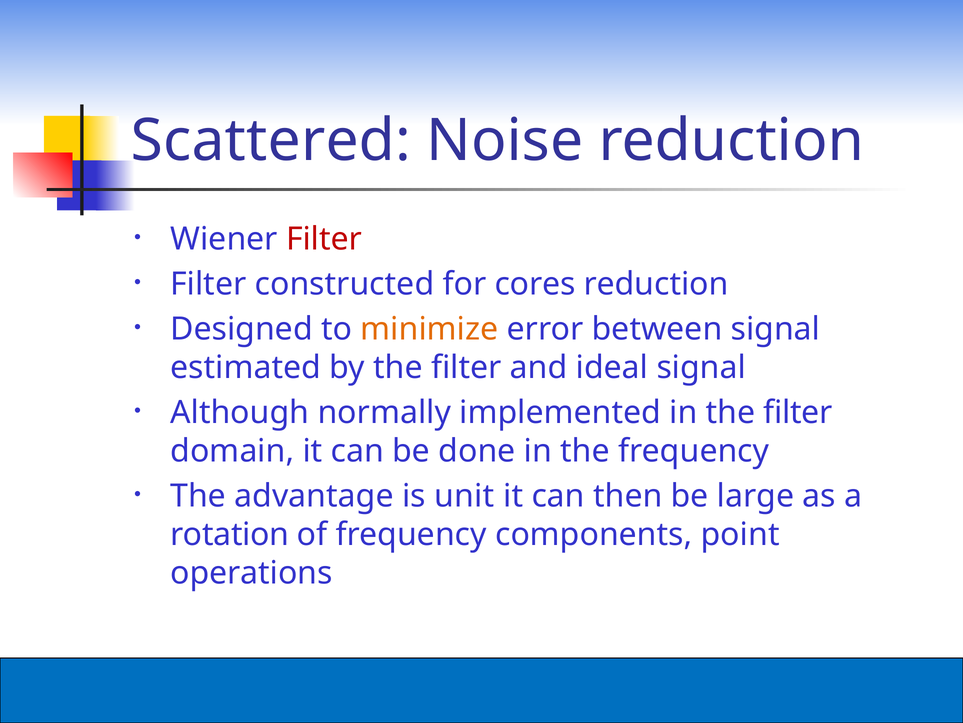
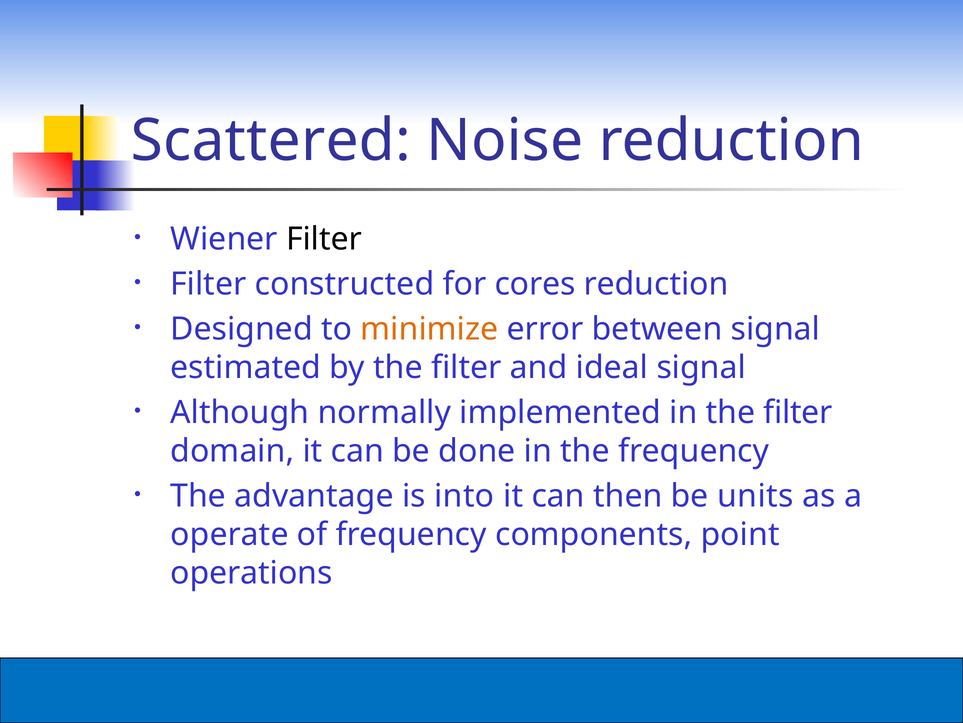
Filter colour: red -> black (324, 239)
unit: unit -> into (464, 496)
large: large -> units (755, 496)
rotation: rotation -> operate (229, 534)
